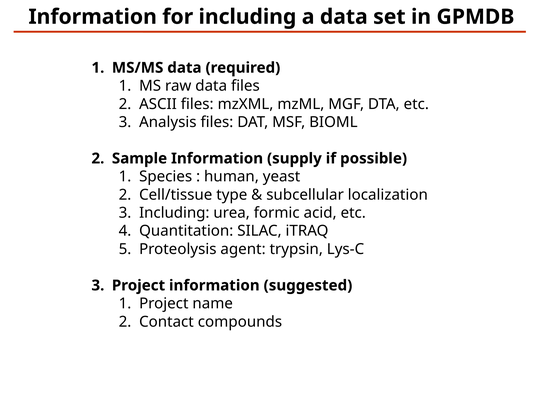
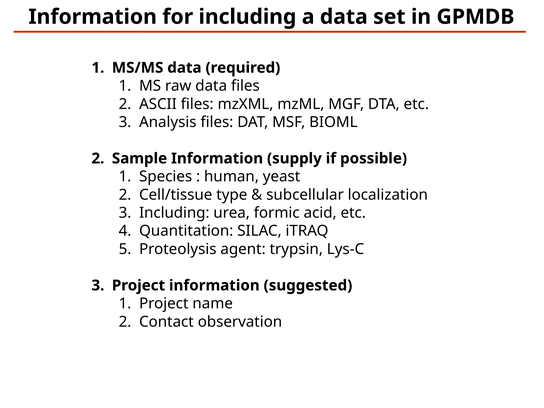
compounds: compounds -> observation (240, 322)
